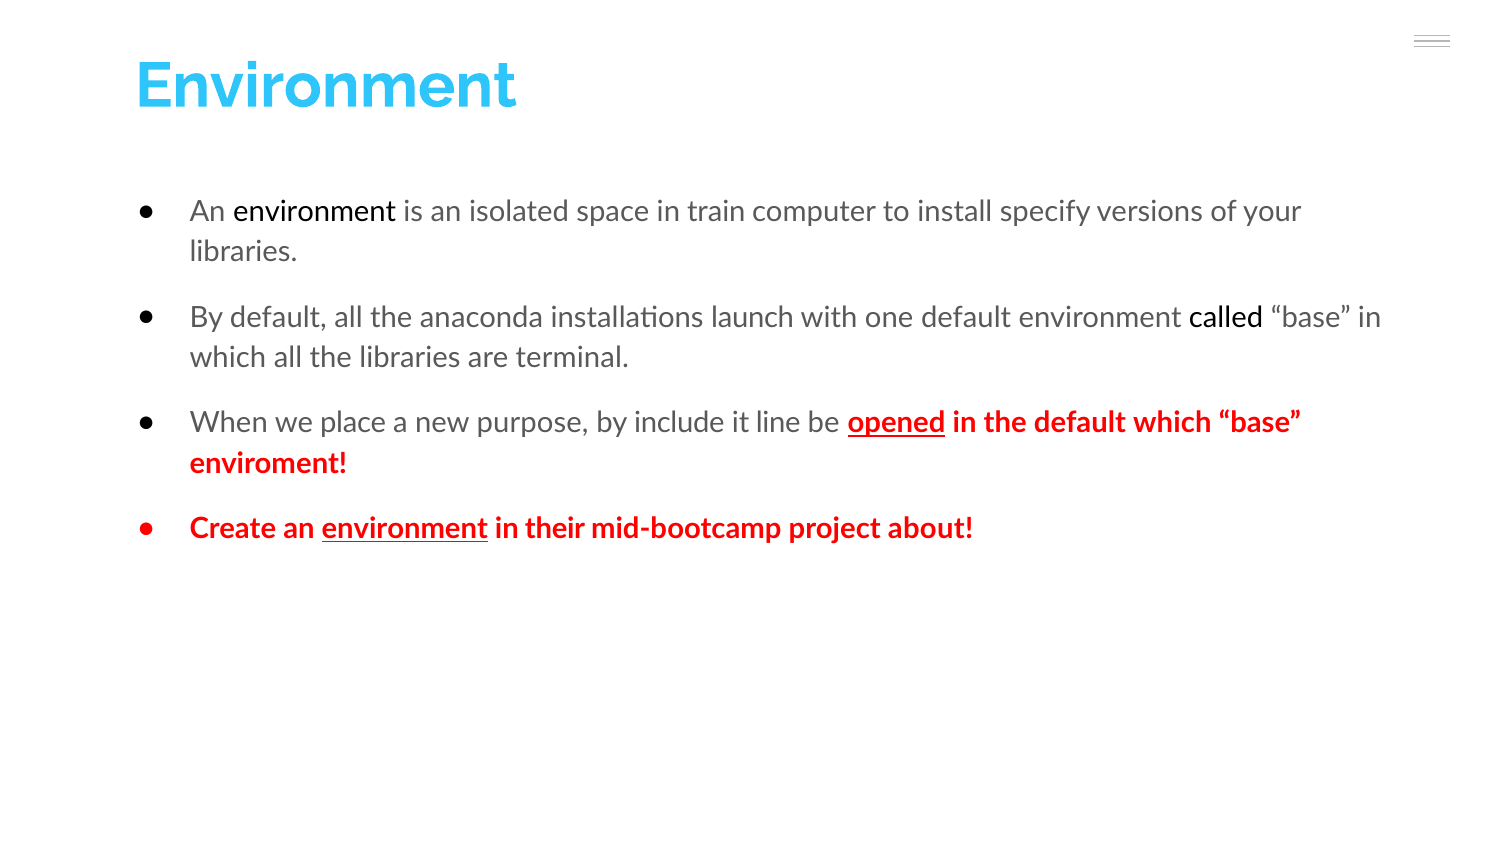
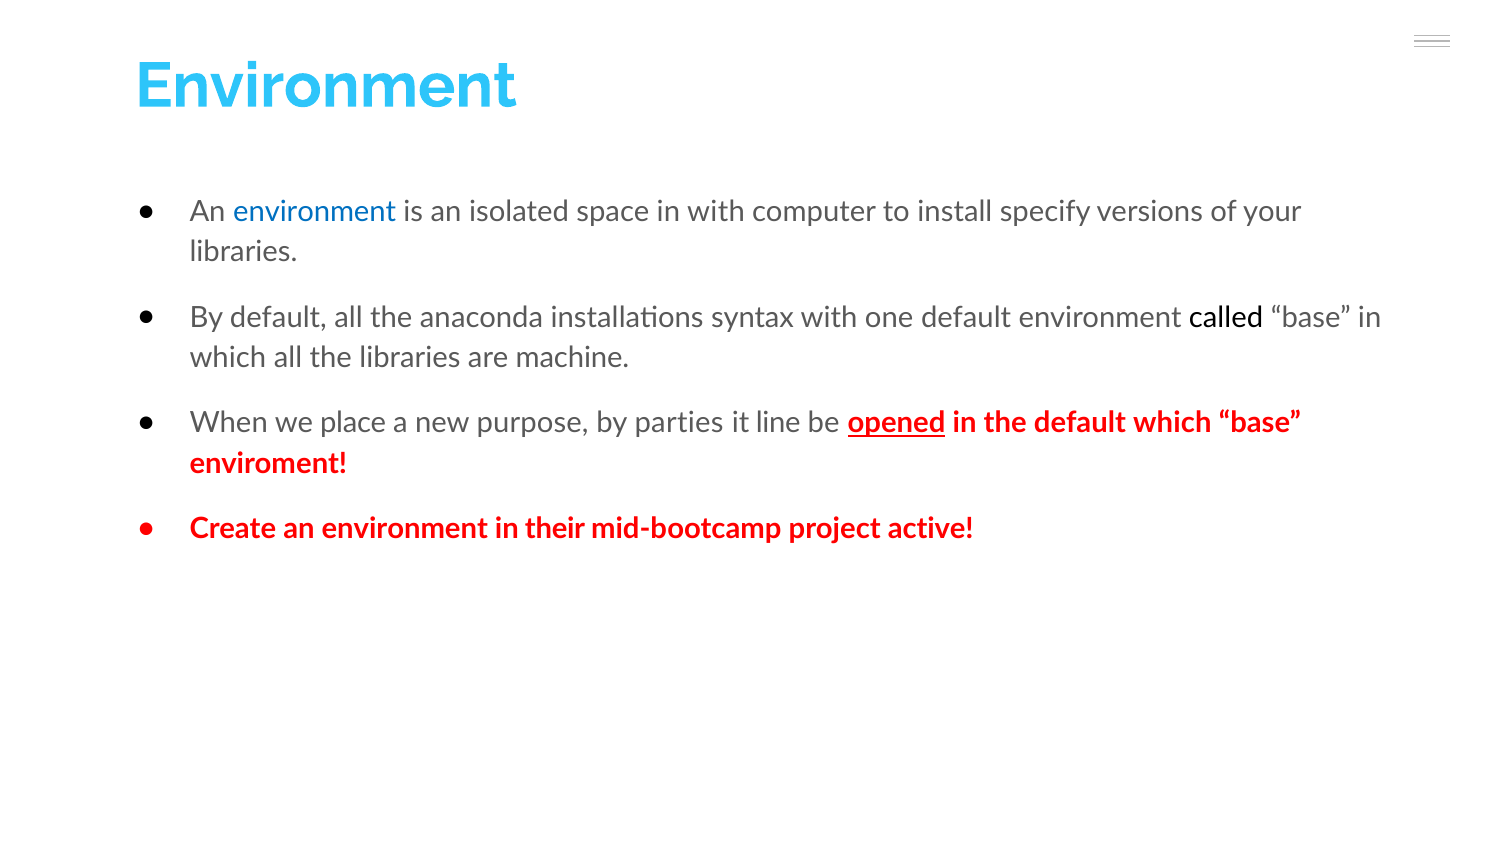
environment colour: black -> blue (315, 212)
in train: train -> with (716, 212)
launch: launch -> syntax (753, 318)
terminal: terminal -> machine (572, 358)
include: include -> parties (679, 423)
environment underline: present -> none (405, 529)
about: about -> active (931, 529)
